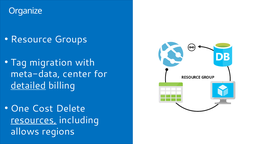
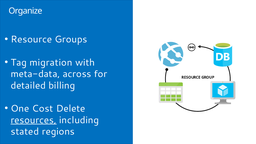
center: center -> across (77, 74)
detailed underline: present -> none (28, 85)
allows: allows -> stated (25, 132)
